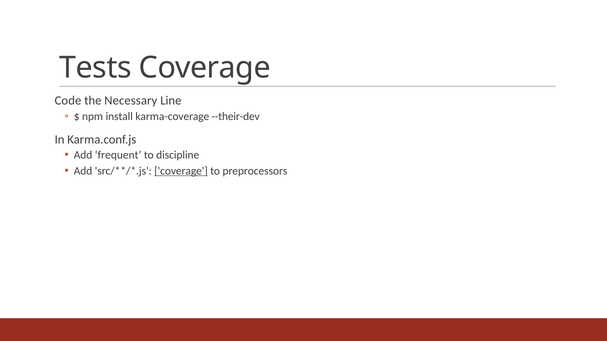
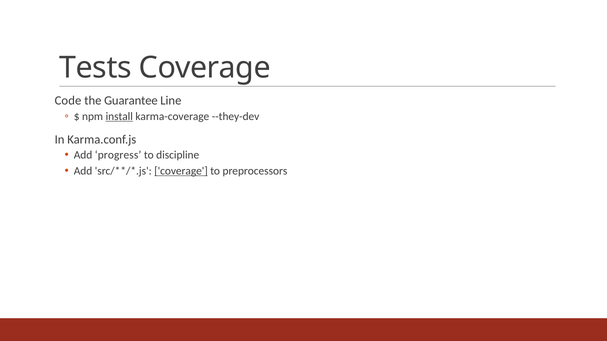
Necessary: Necessary -> Guarantee (131, 101)
install underline: none -> present (119, 116)
--their-dev: --their-dev -> --they-dev (236, 116)
frequent: frequent -> progress (118, 155)
